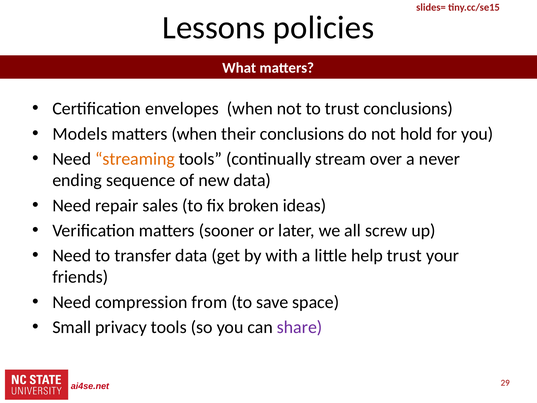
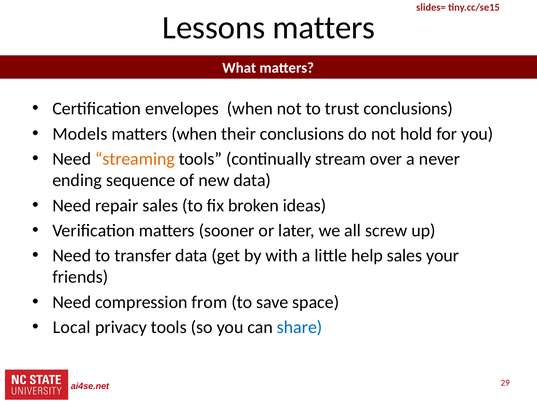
Lessons policies: policies -> matters (324, 28)
help trust: trust -> sales (404, 255)
Small: Small -> Local (72, 327)
share colour: purple -> blue (300, 327)
